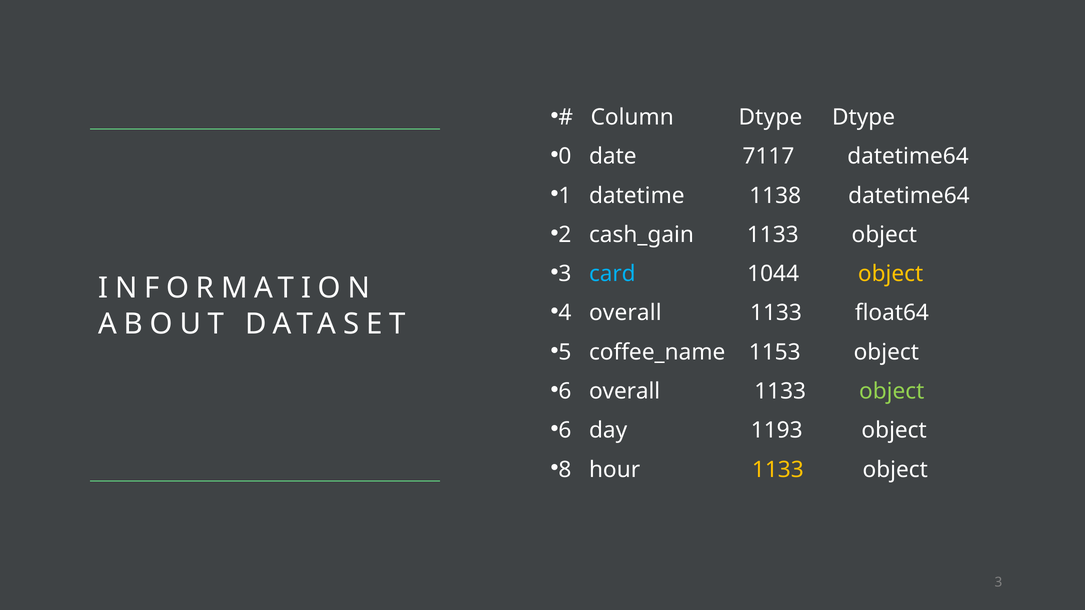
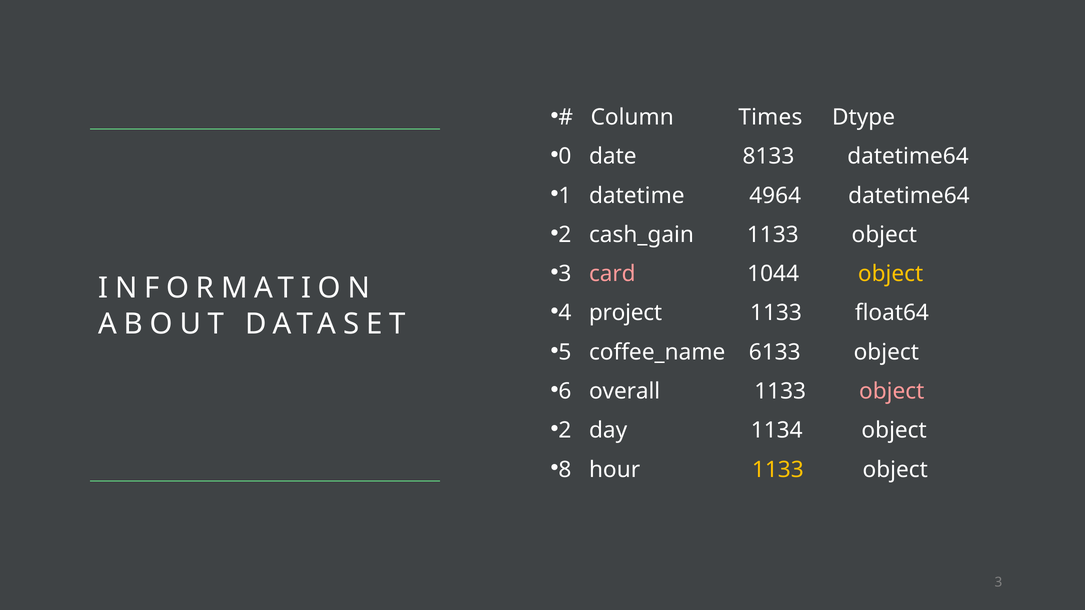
Column Dtype: Dtype -> Times (770, 117)
7117: 7117 -> 8133 (768, 157)
1138: 1138 -> 4964 (775, 196)
card colour: light blue -> pink (612, 274)
4 overall: overall -> project (626, 313)
1153: 1153 -> 6133 (775, 352)
object colour: light green -> pink (892, 391)
6: 6 -> 2 (565, 431)
1193: 1193 -> 1134 (777, 431)
